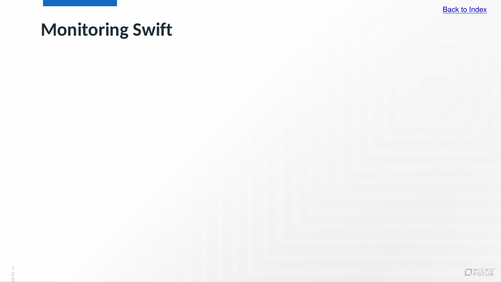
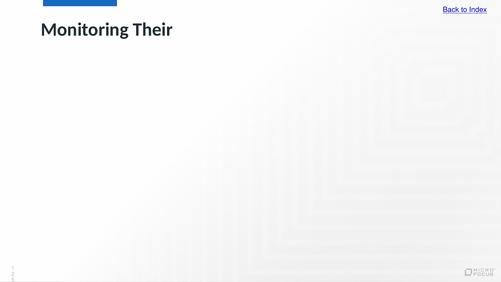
Swift: Swift -> Their (153, 30)
